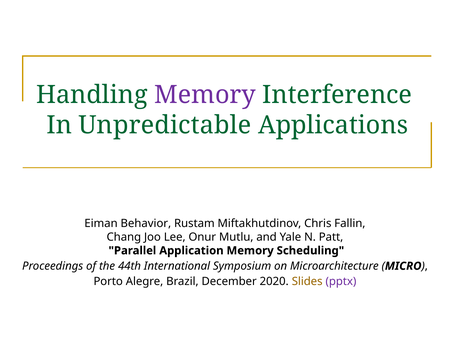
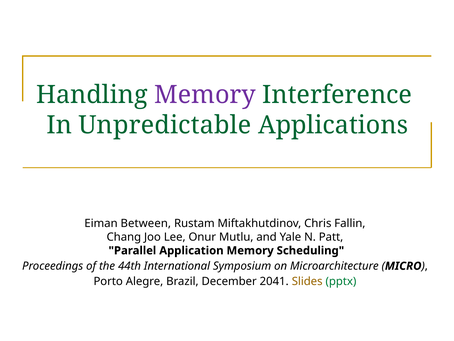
Behavior: Behavior -> Between (146, 223)
2020: 2020 -> 2041 (274, 281)
pptx colour: purple -> green (341, 281)
